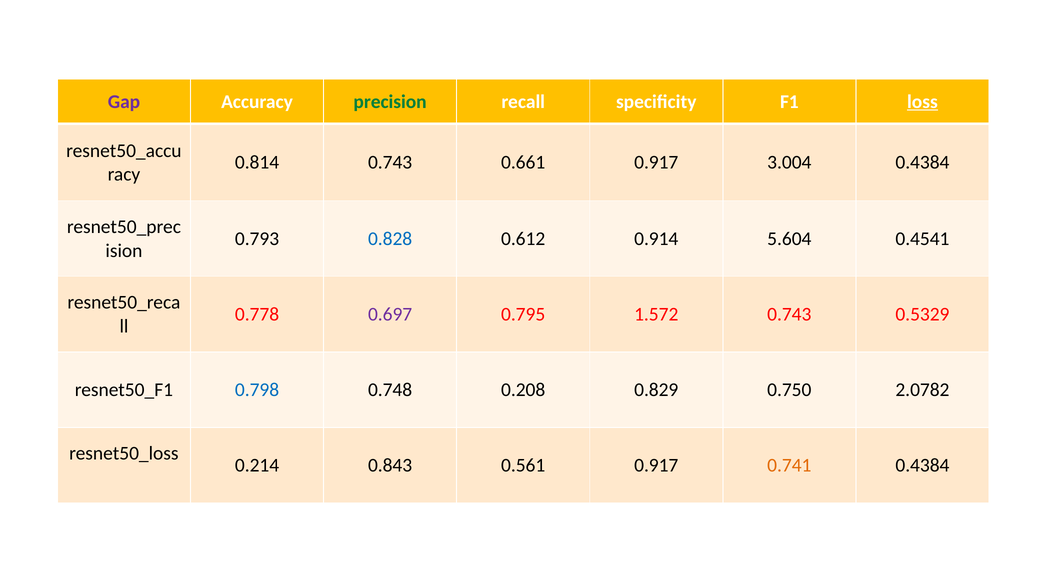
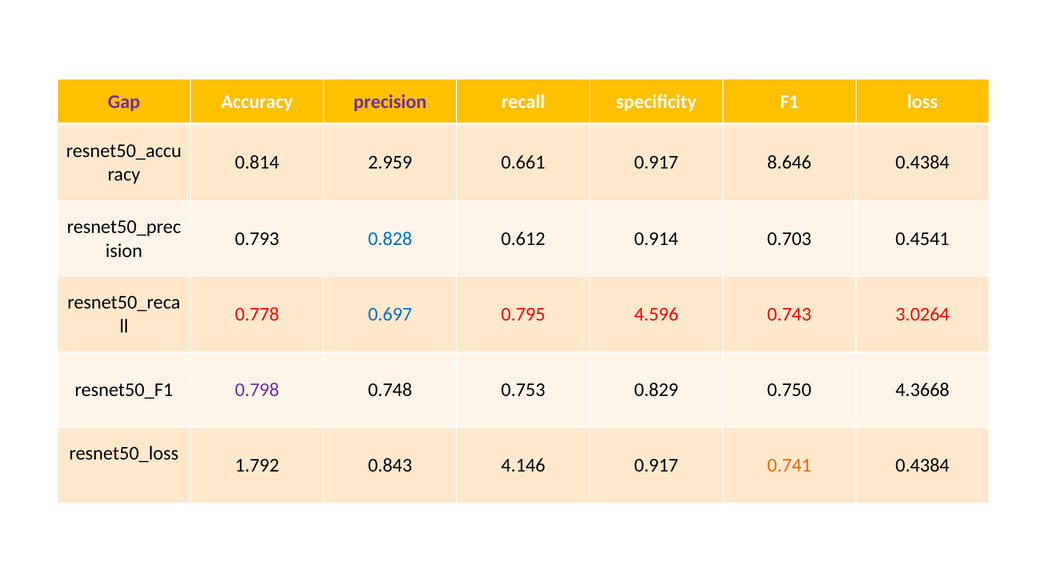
precision colour: green -> purple (390, 102)
loss underline: present -> none (922, 102)
0.814 0.743: 0.743 -> 2.959 (390, 162)
3.004: 3.004 -> 8.646 (789, 162)
5.604: 5.604 -> 0.703 (789, 239)
0.697 colour: purple -> blue (390, 314)
1.572: 1.572 -> 4.596 (656, 314)
0.5329: 0.5329 -> 3.0264 (922, 314)
0.798 colour: blue -> purple (257, 390)
0.208: 0.208 -> 0.753 (523, 390)
2.0782: 2.0782 -> 4.3668 (922, 390)
0.214: 0.214 -> 1.792 (257, 465)
0.561: 0.561 -> 4.146 (523, 465)
